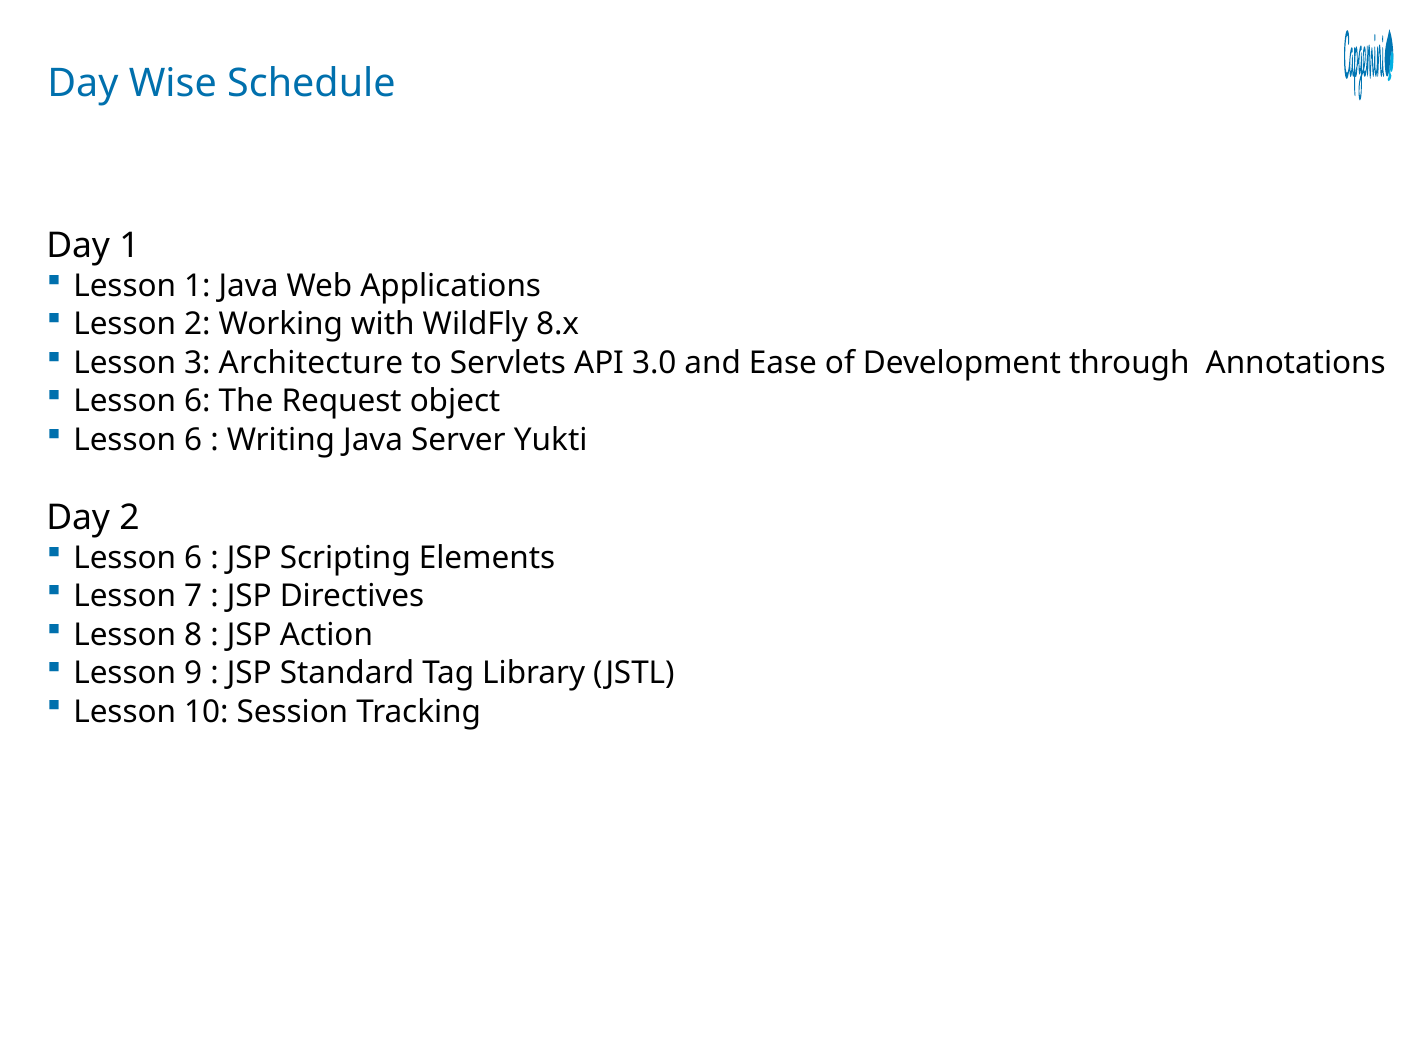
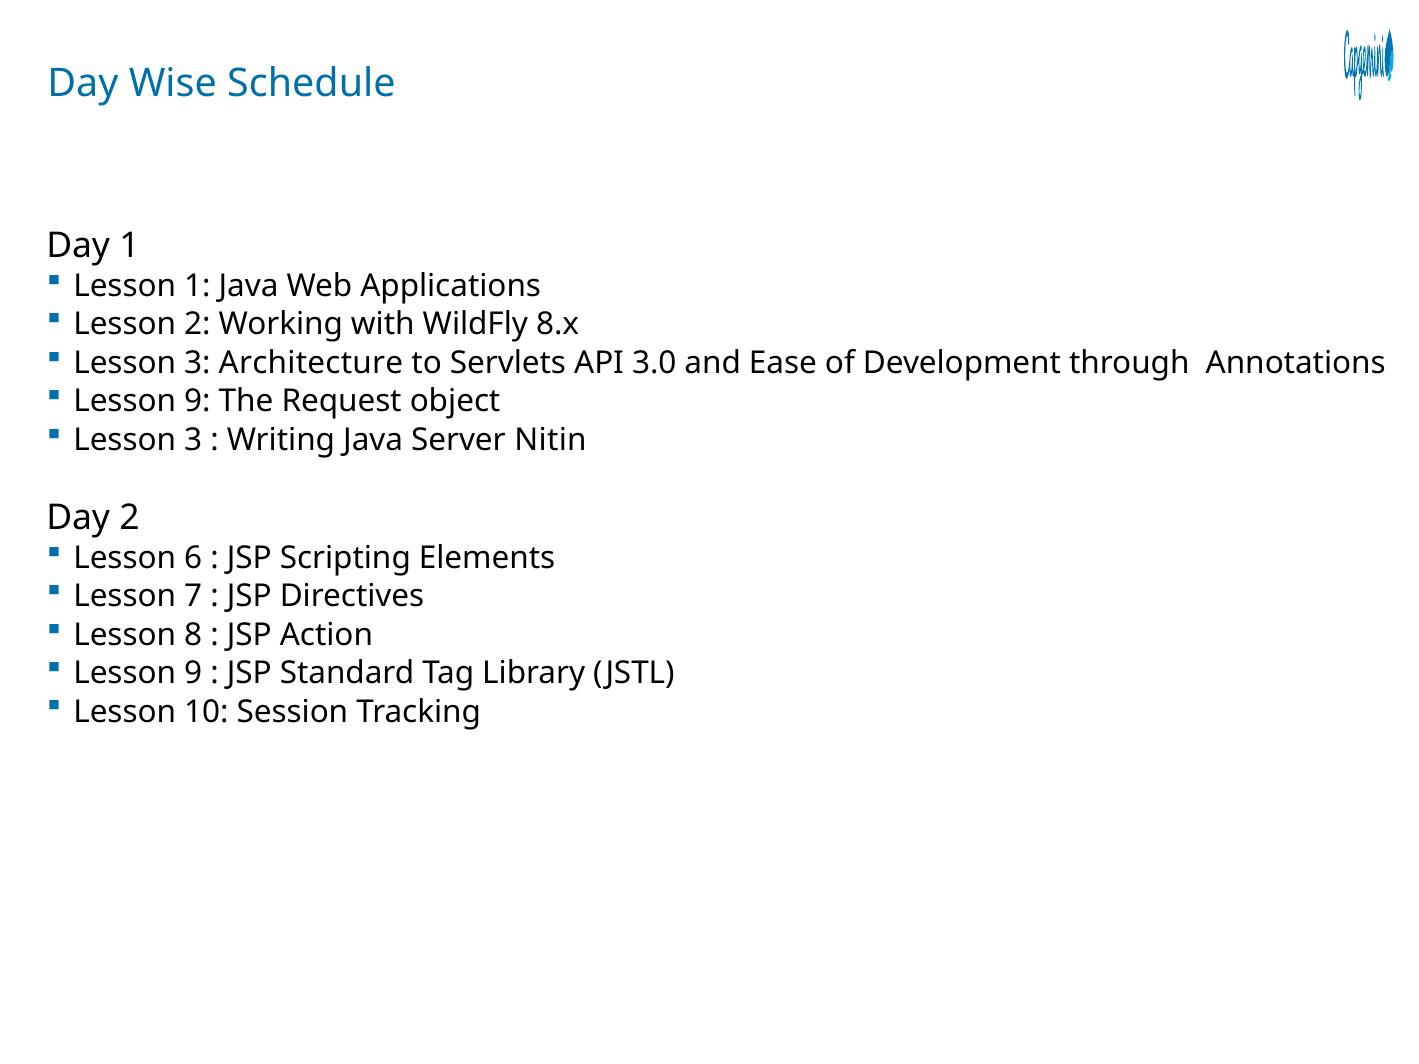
6: 6 -> 9 (197, 402)
6: 6 -> 3 (193, 440)
Yukti: Yukti -> Nitin (551, 440)
